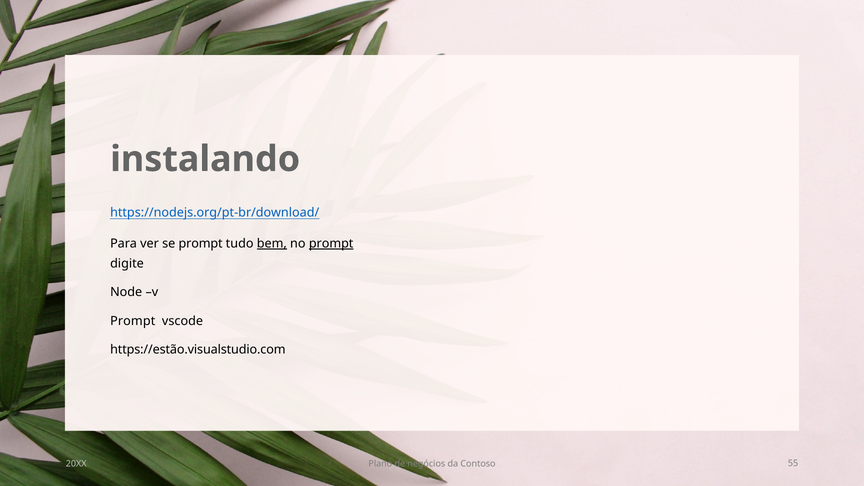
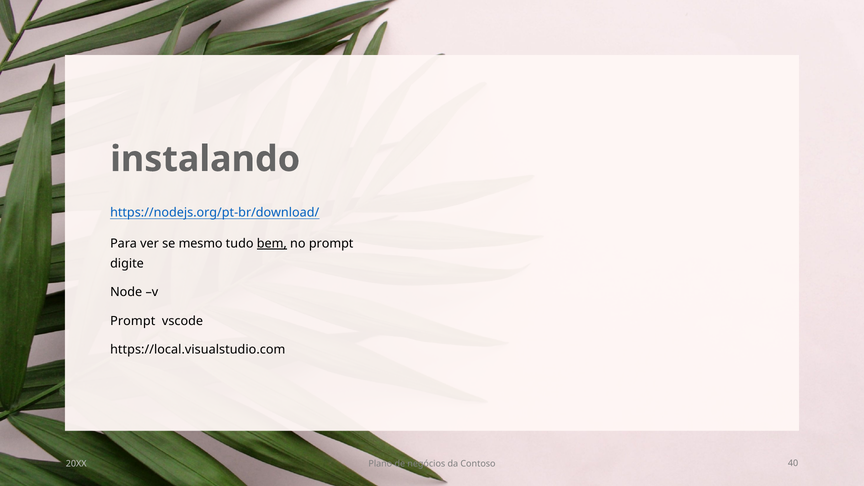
se prompt: prompt -> mesmo (201, 244)
prompt underline: present -> none (331, 244)
https://estão.visualstudio.com: https://estão.visualstudio.com -> https://local.visualstudio.com (198, 350)
55: 55 -> 40 (793, 463)
